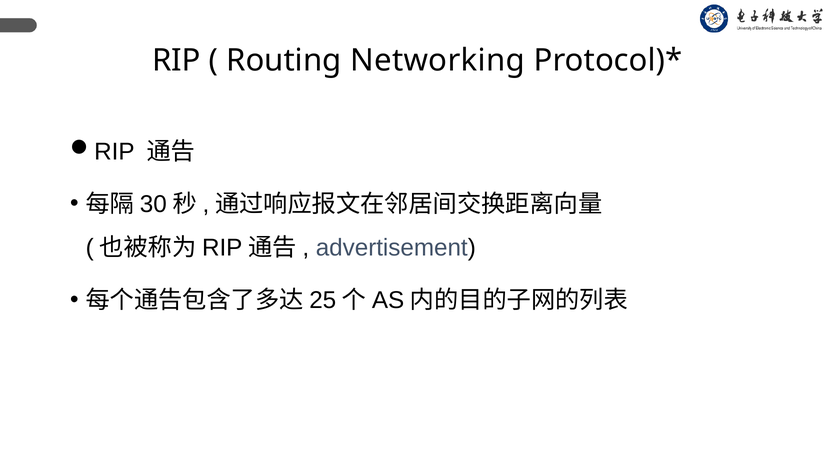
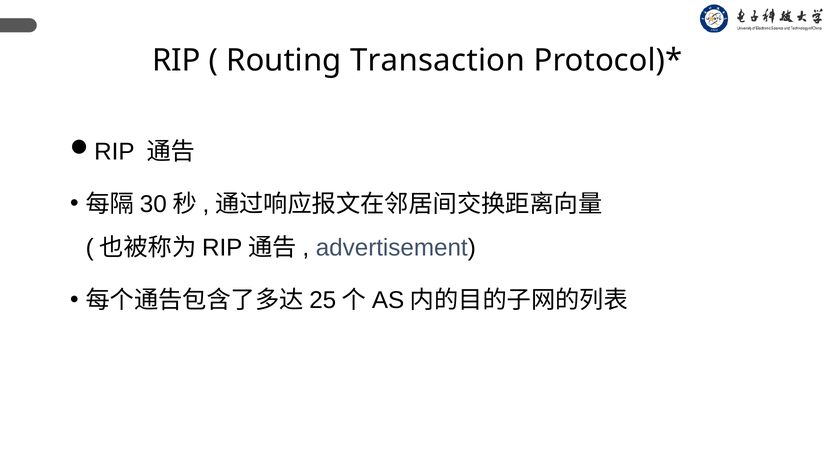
Networking: Networking -> Transaction (437, 61)
